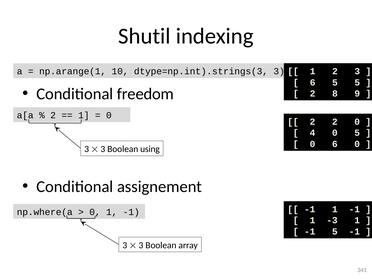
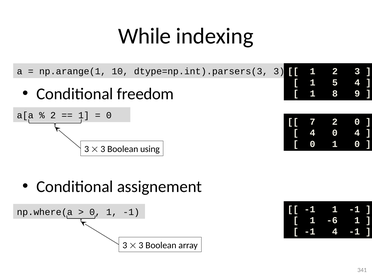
Shutil: Shutil -> While (145, 36)
dtype=np.int).strings(3: dtype=np.int).strings(3 -> dtype=np.int).parsers(3 (201, 71)
6: 6 -> 1 (313, 82)
5 5: 5 -> 4 (357, 82)
2: 2 -> 1 (313, 94)
2: 2 -> 7 (313, 122)
0 5: 5 -> 4 (357, 133)
6: 6 -> 1 (335, 144)
-3: -3 -> -6 (332, 220)
-1 5: 5 -> 4 (335, 232)
